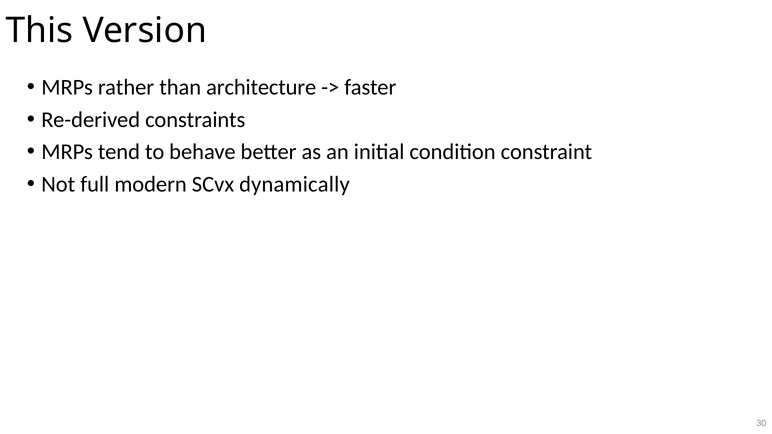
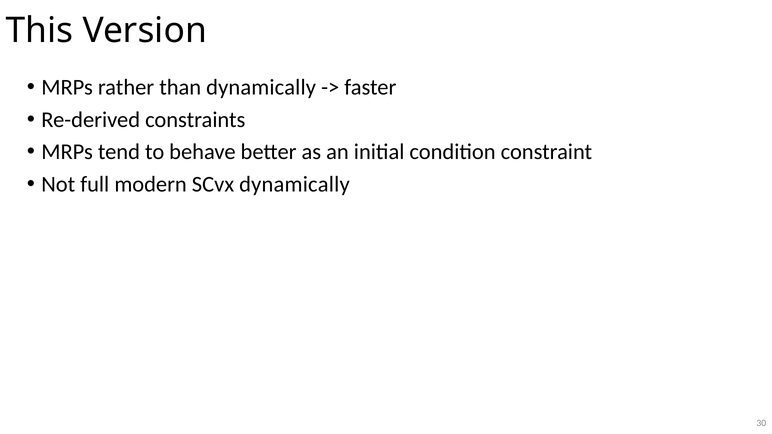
than architecture: architecture -> dynamically (261, 87)
